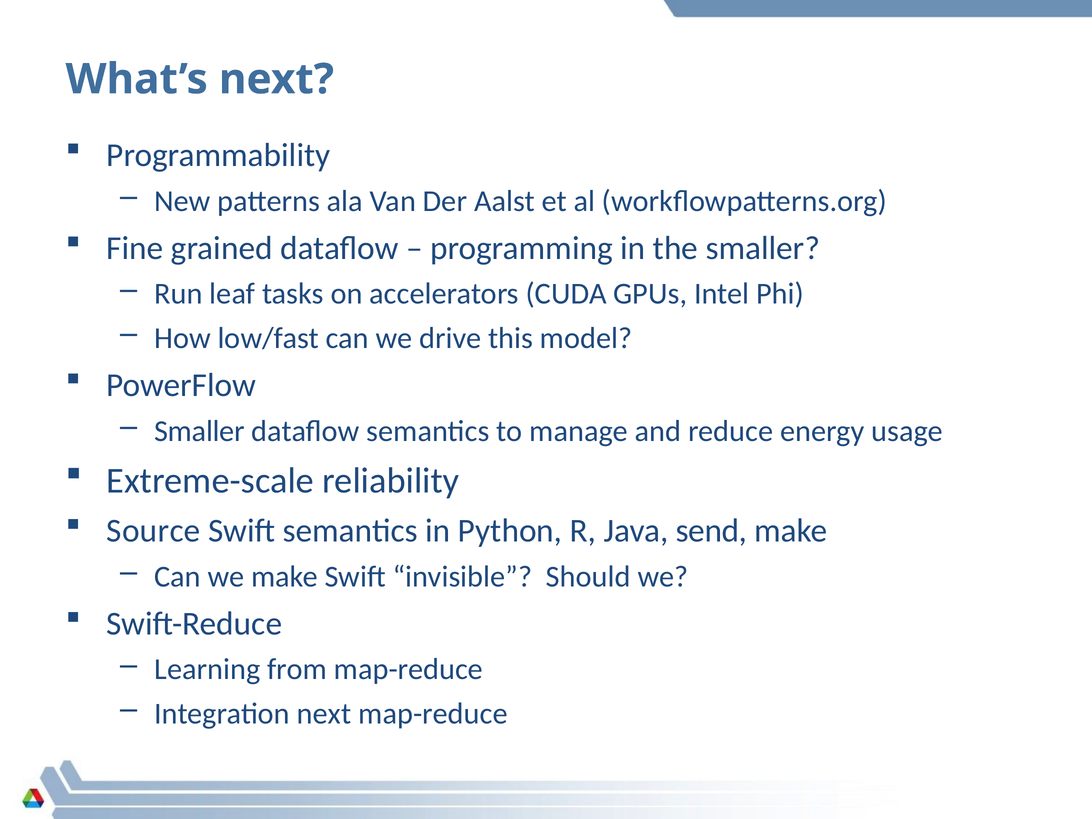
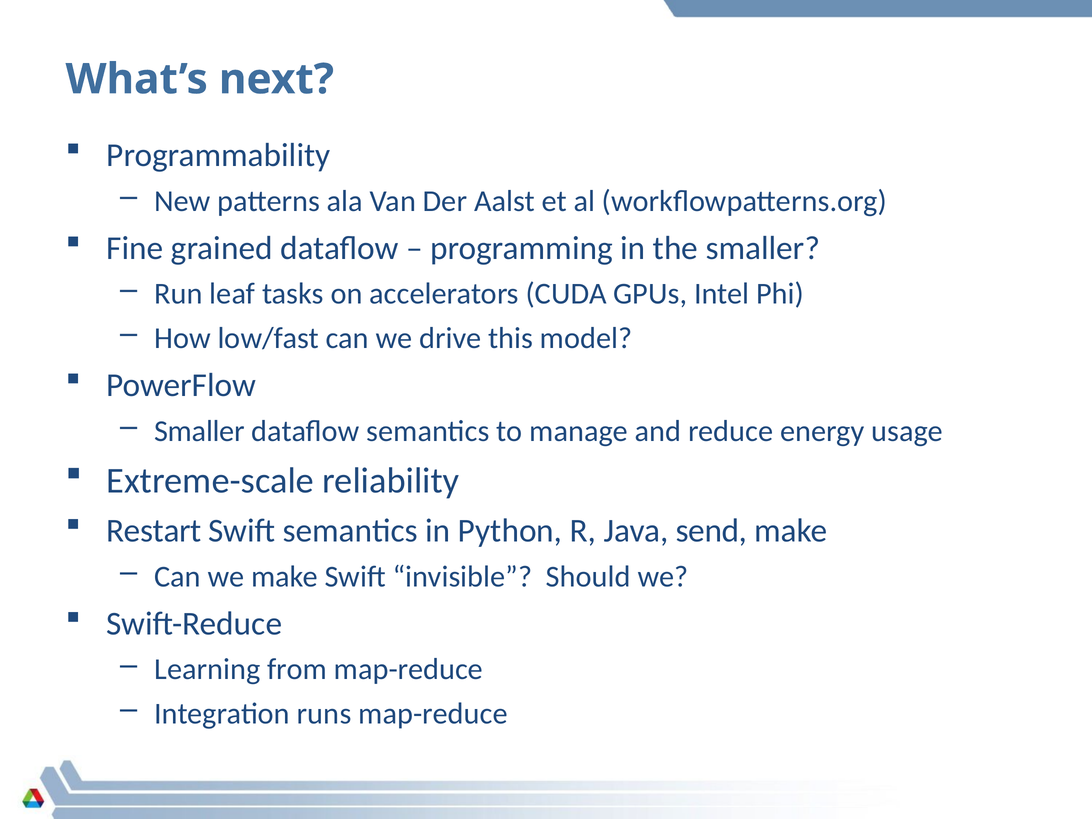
Source: Source -> Restart (154, 531)
Integration next: next -> runs (324, 714)
